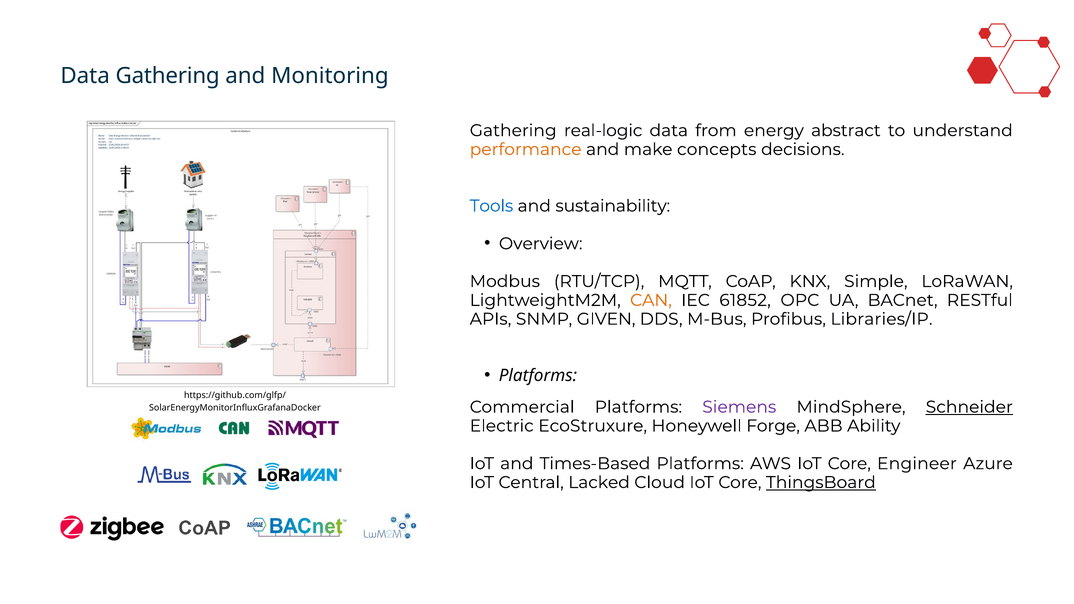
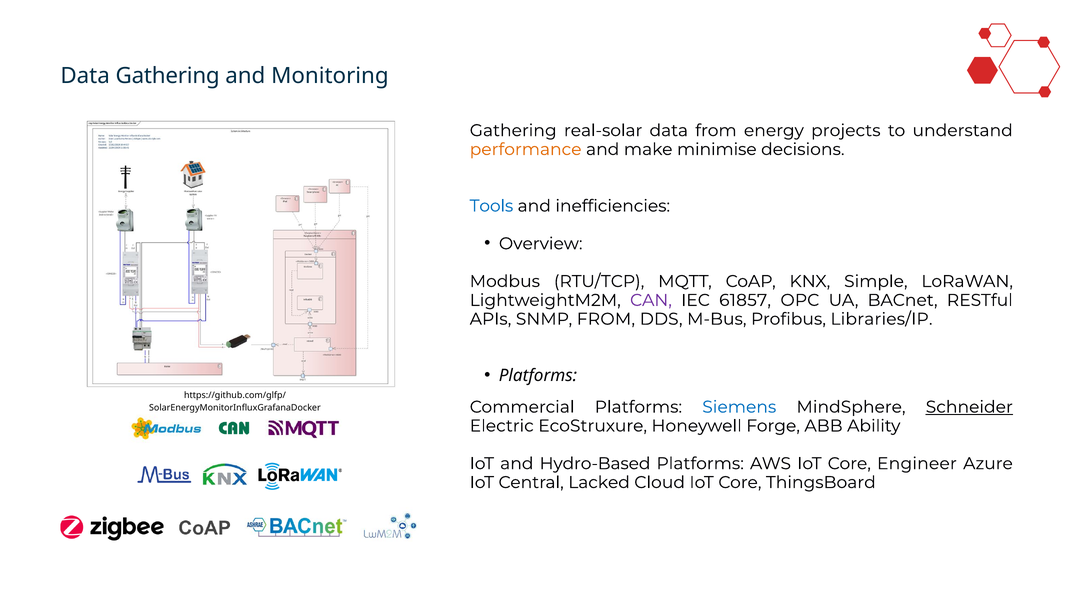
real-logic: real-logic -> real-solar (603, 131)
abstract: abstract -> projects (846, 131)
concepts: concepts -> minimise (717, 149)
sustainability: sustainability -> inefficiencies (613, 206)
CAN colour: orange -> purple (651, 300)
61852: 61852 -> 61857 (745, 300)
SNMP GIVEN: GIVEN -> FROM (606, 319)
Siemens colour: purple -> blue (739, 407)
Times-Based: Times-Based -> Hydro-Based (595, 464)
ThingsBoard underline: present -> none (821, 483)
